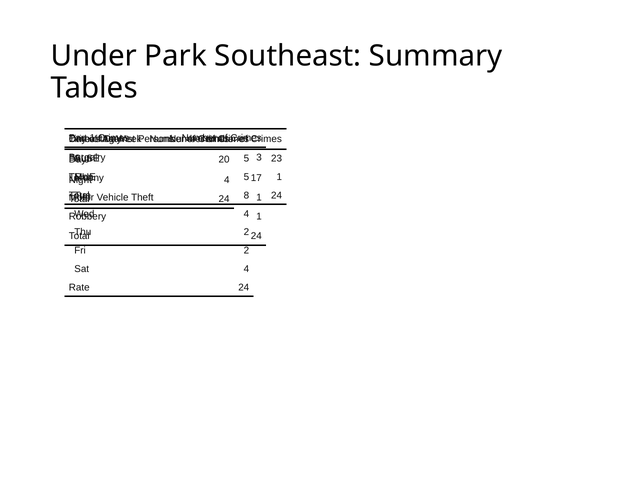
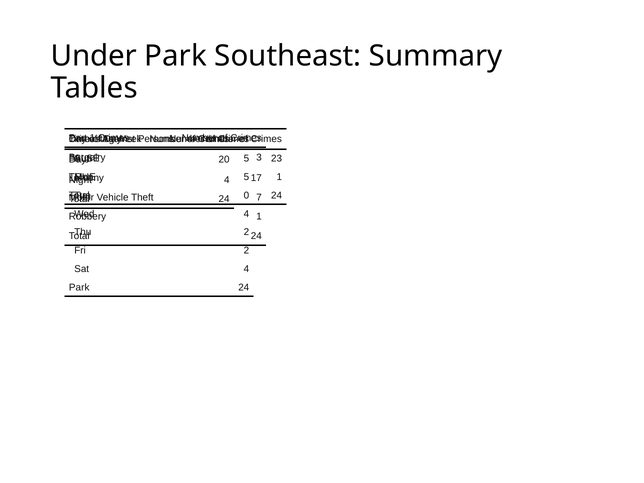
8: 8 -> 0 (246, 195)
Theft 1: 1 -> 7 (259, 197)
Rate: Rate -> Park (79, 287)
